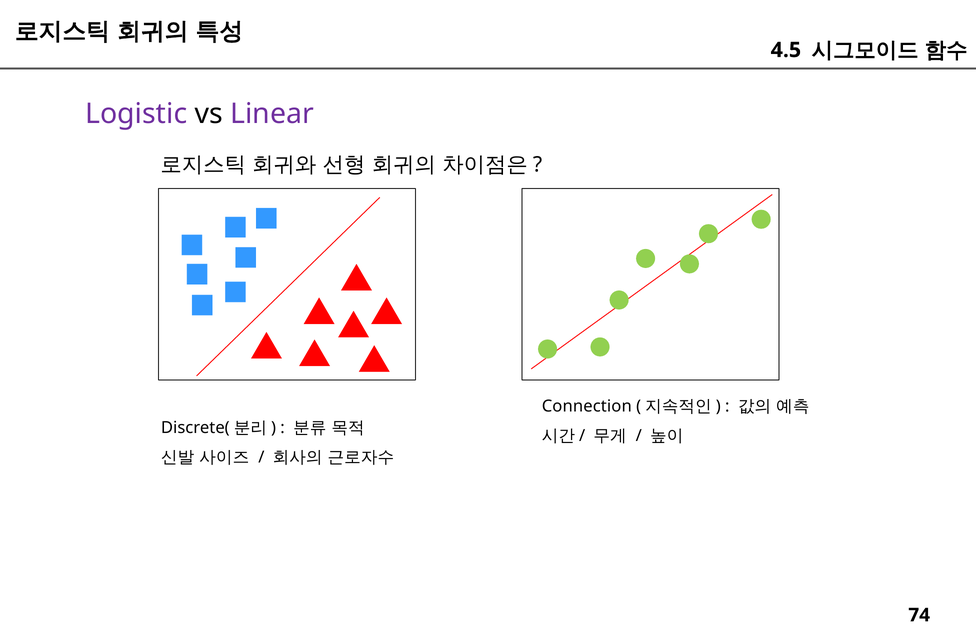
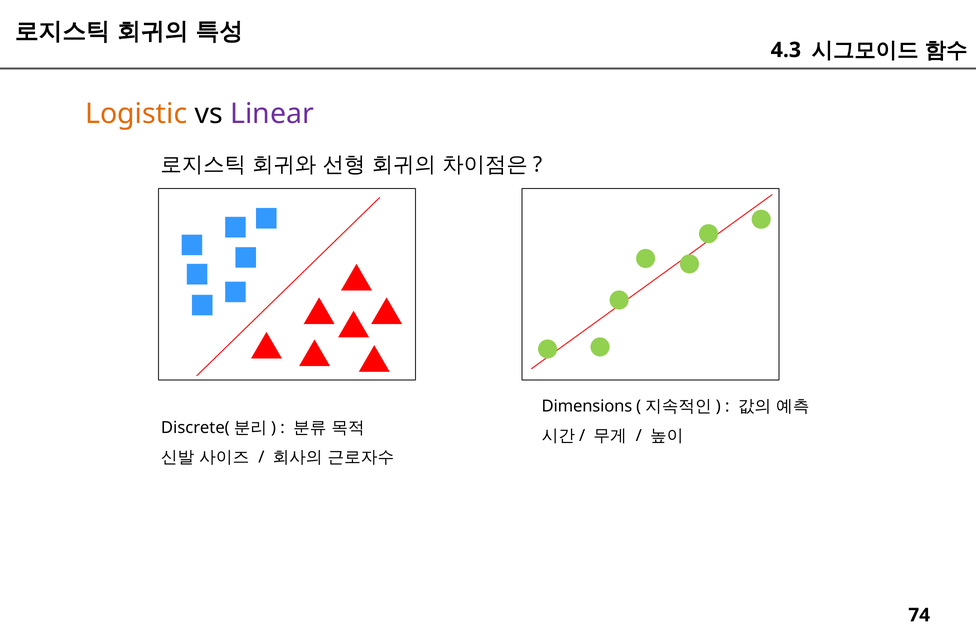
4.5: 4.5 -> 4.3 (786, 50)
Logistic colour: purple -> orange (136, 114)
Connection: Connection -> Dimensions (587, 406)
